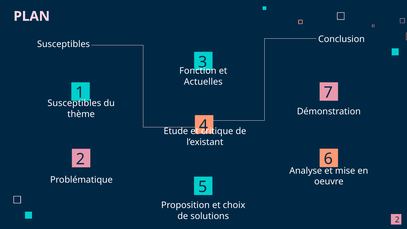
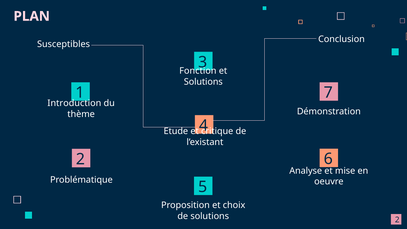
Actuelles: Actuelles -> Solutions (203, 82)
Susceptibles: Susceptibles -> Introduction (74, 103)
